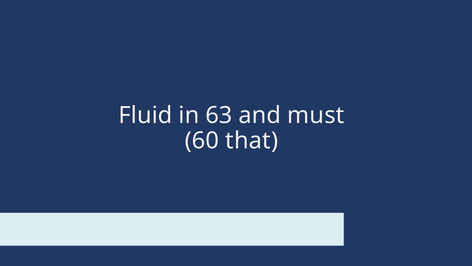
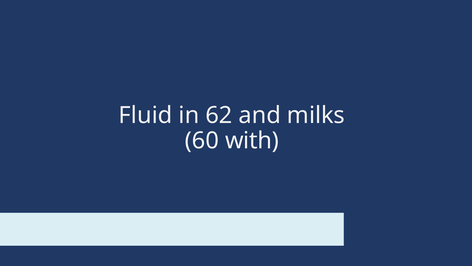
63: 63 -> 62 (219, 115)
must: must -> milks (316, 115)
that: that -> with (252, 141)
